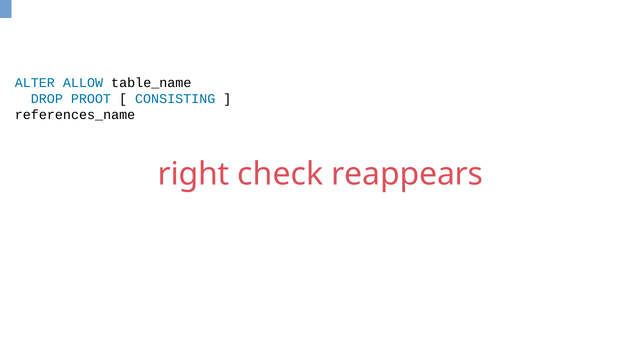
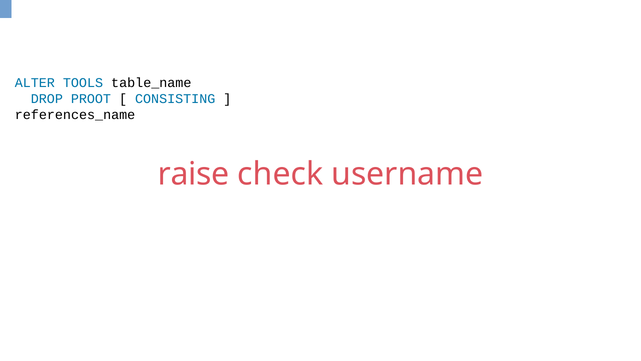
ALLOW: ALLOW -> TOOLS (83, 82)
right: right -> raise (194, 174)
reappears: reappears -> username (407, 174)
